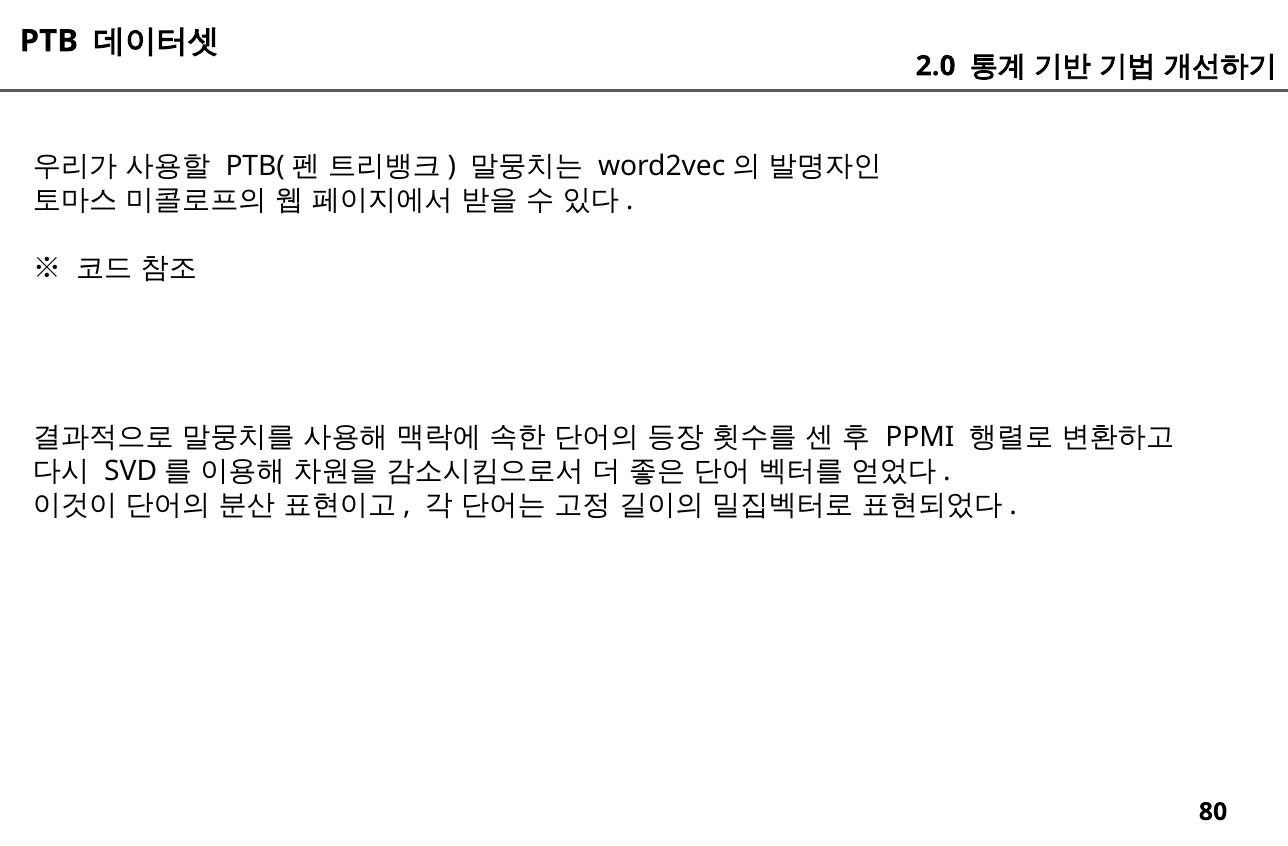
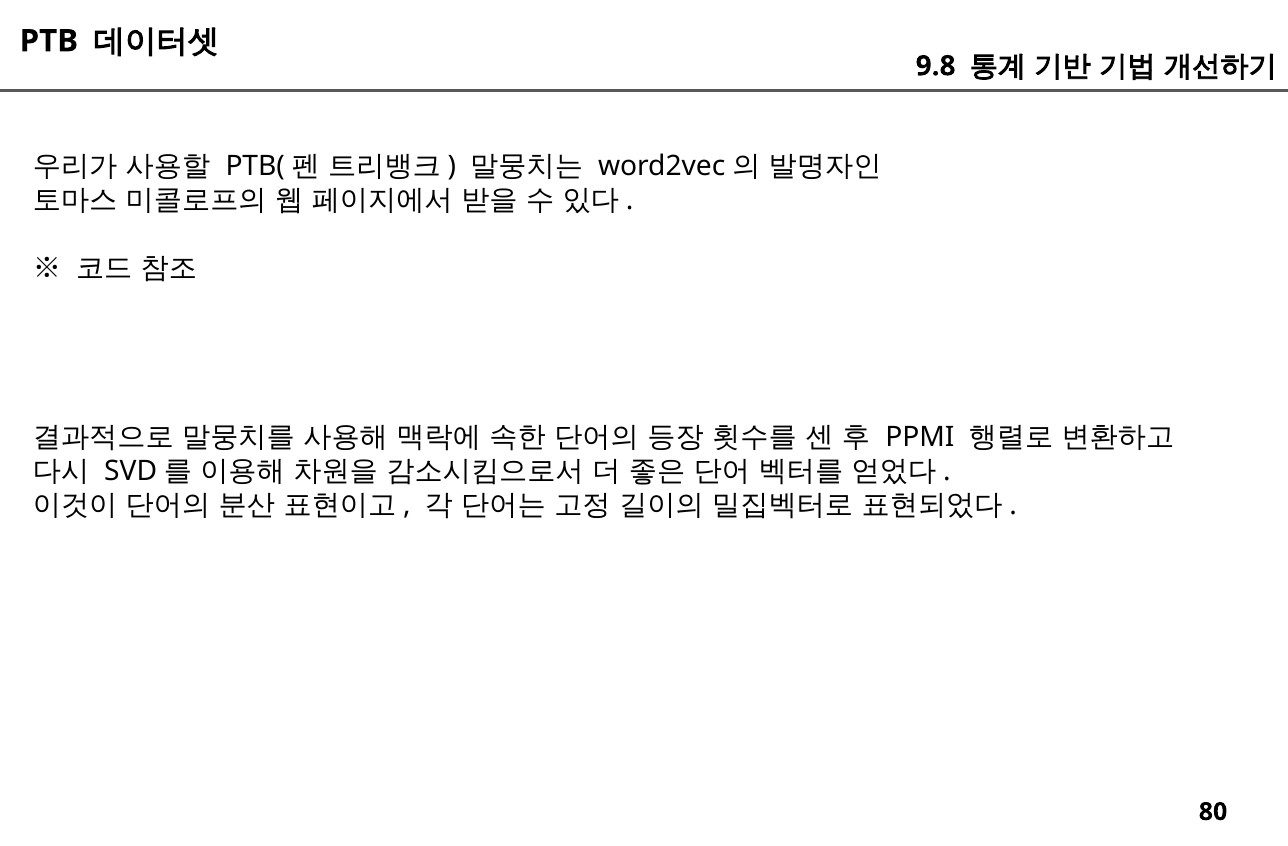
2.0: 2.0 -> 9.8 (936, 66)
